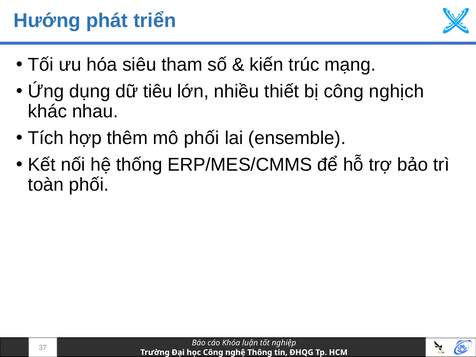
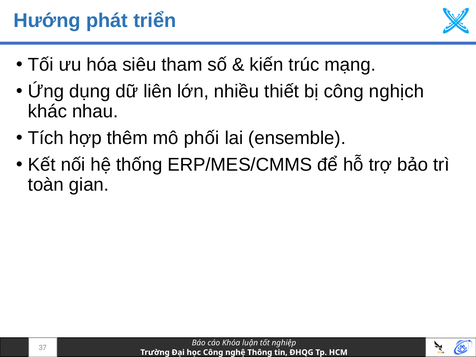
tiêu: tiêu -> liên (158, 91)
toàn phối: phối -> gian (89, 185)
